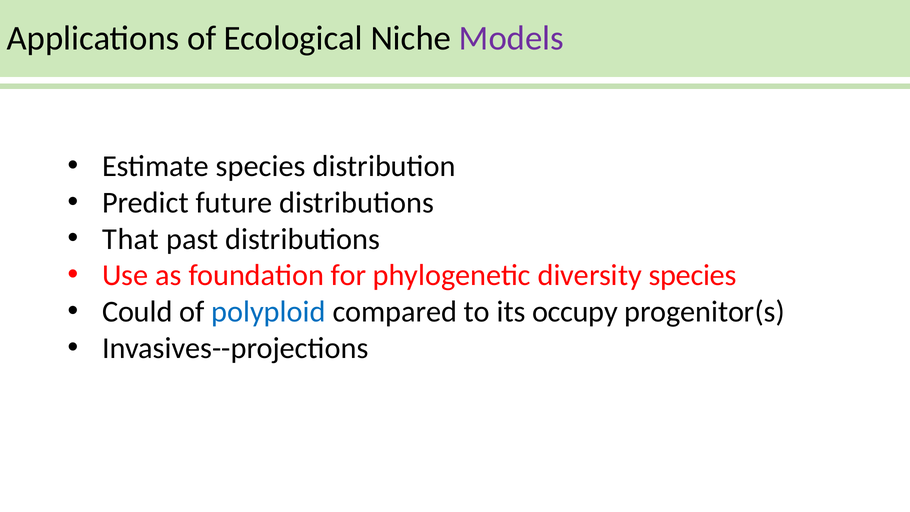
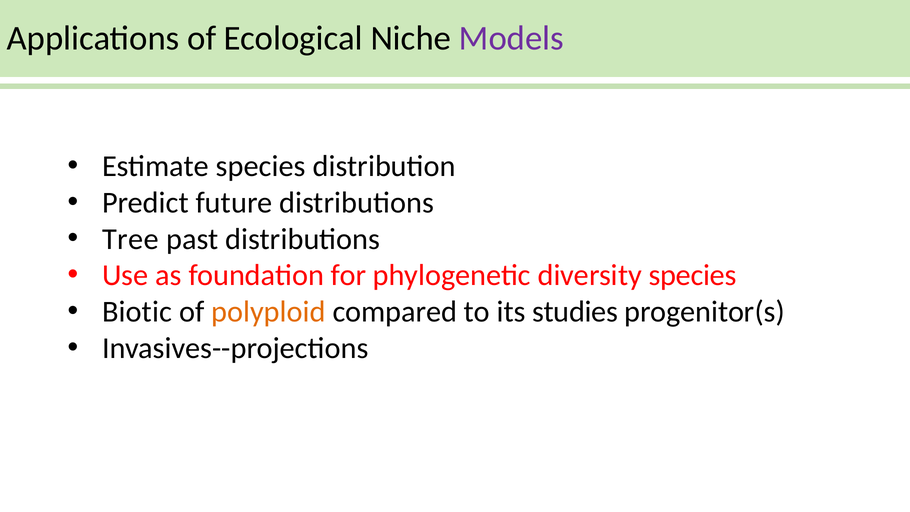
That: That -> Tree (131, 239)
Could: Could -> Biotic (137, 312)
polyploid colour: blue -> orange (269, 312)
occupy: occupy -> studies (575, 312)
